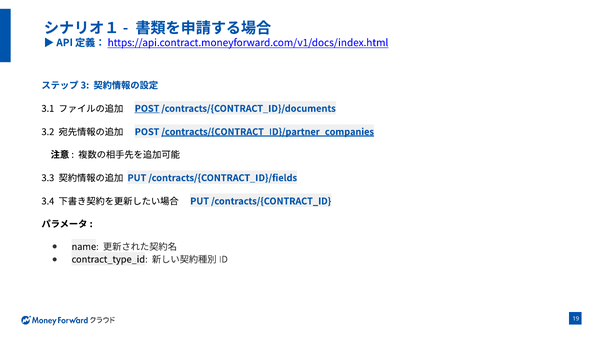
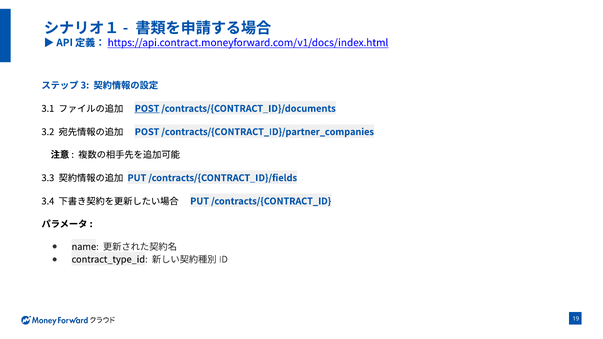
/contracts/{CONTRACT_ID}/partner_companies underline: present -> none (268, 132)
